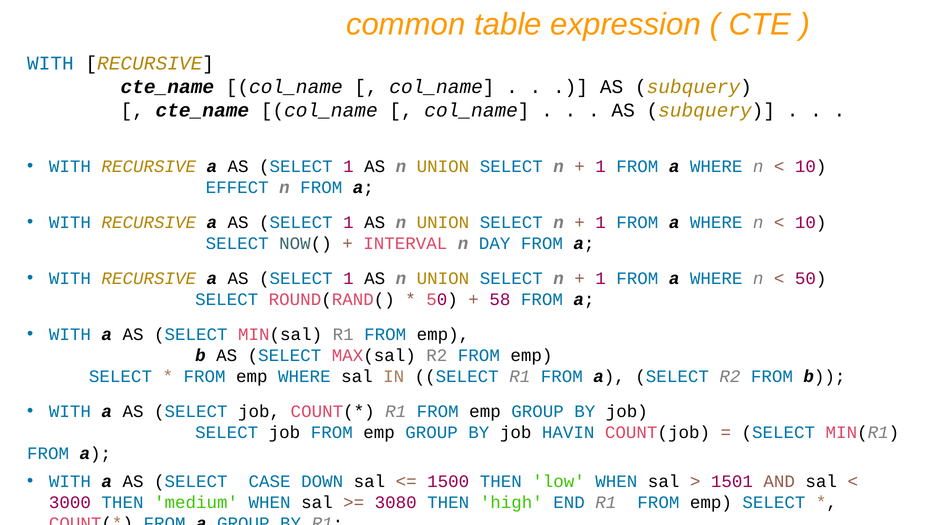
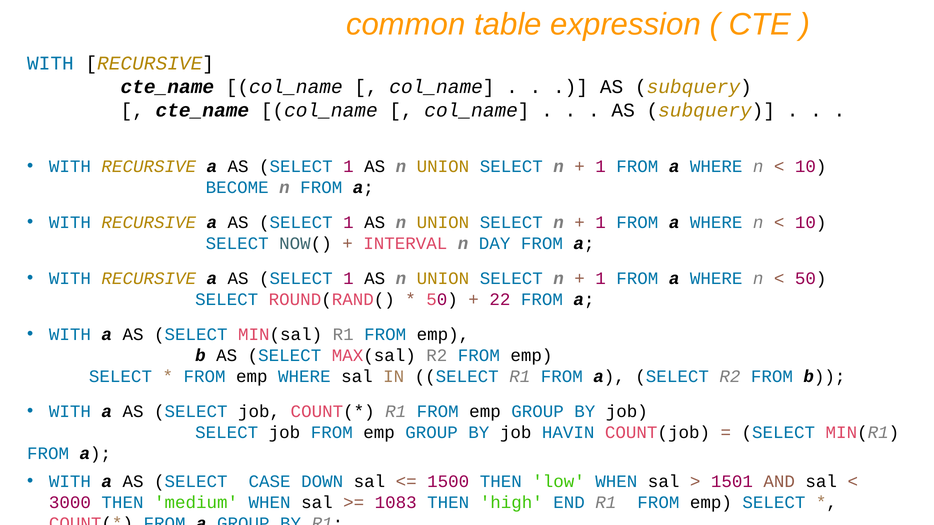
EFFECT: EFFECT -> BECOME (237, 188)
58: 58 -> 22 (500, 300)
3080: 3080 -> 1083 (396, 503)
